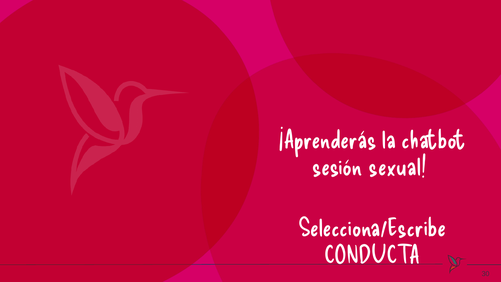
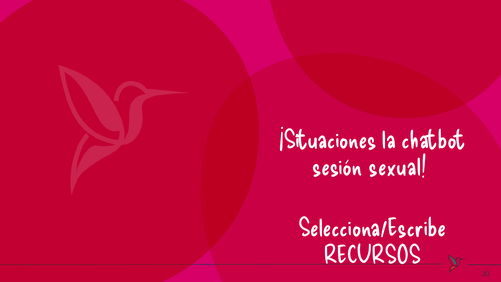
¡Aprenderás: ¡Aprenderás -> ¡Situaciones (328, 140)
CONDUCTA: CONDUCTA -> RECURSOS (372, 255)
